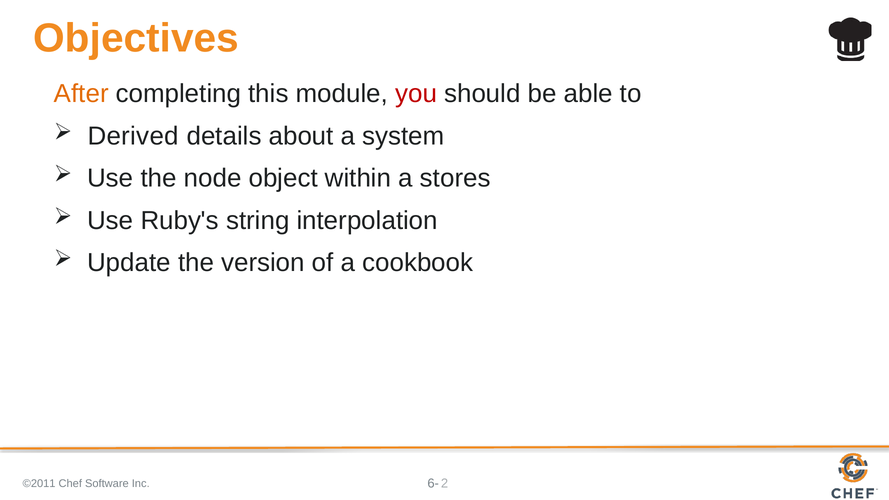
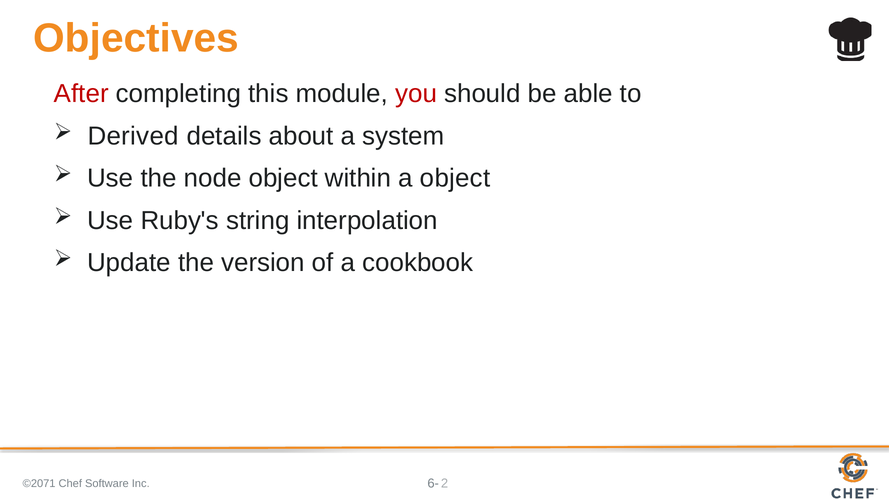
After colour: orange -> red (81, 94)
a stores: stores -> object (455, 178)
©2011: ©2011 -> ©2071 (39, 484)
